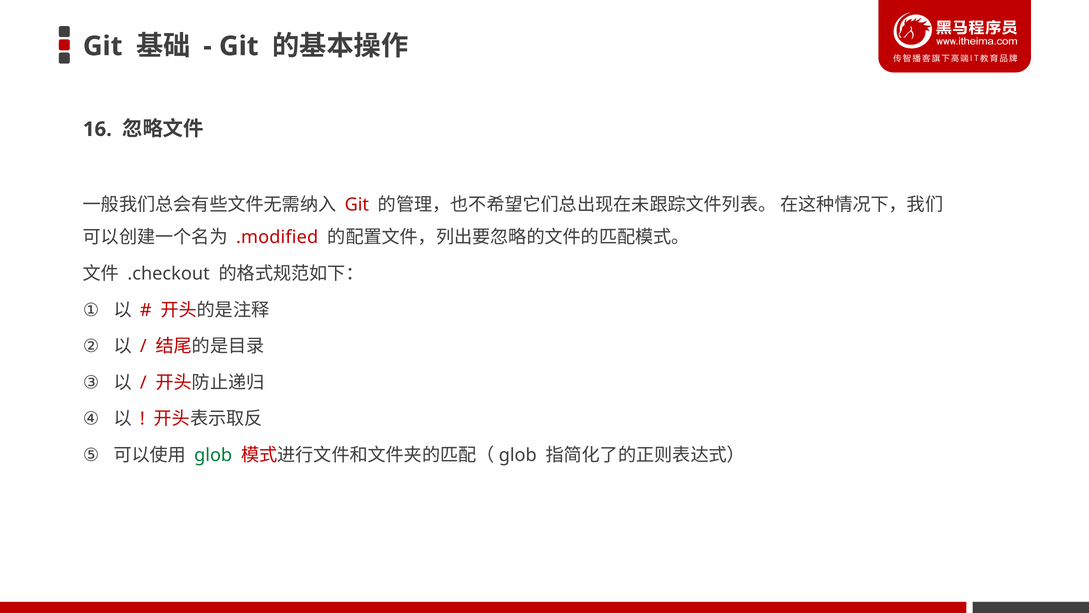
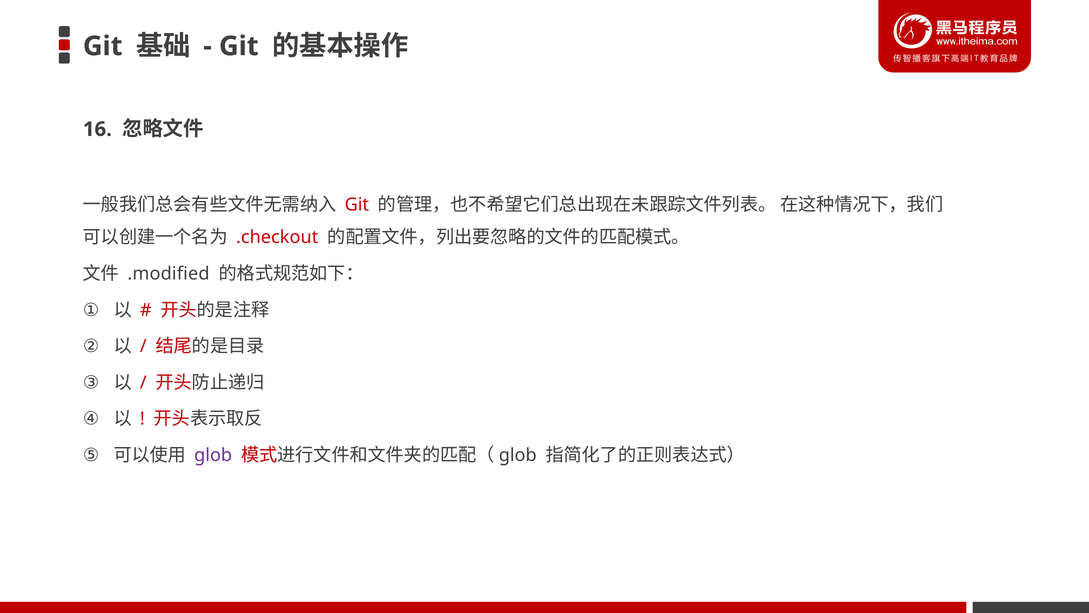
.modified: .modified -> .checkout (277, 237)
.checkout: .checkout -> .modified (168, 274)
glob colour: green -> purple (213, 455)
